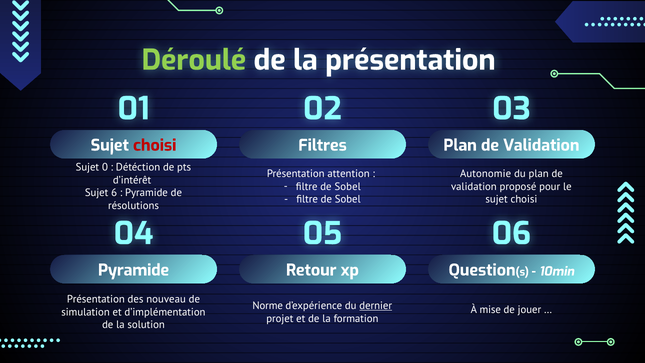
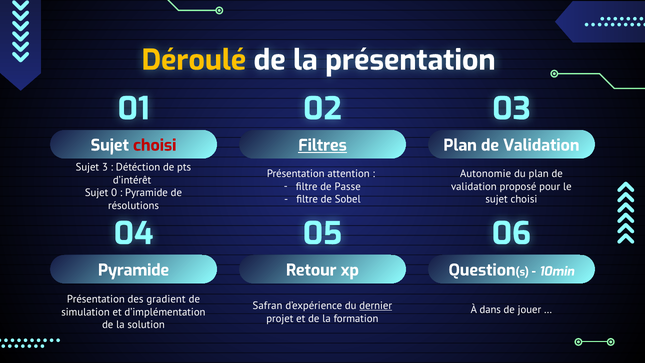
Déroulé colour: light green -> yellow (194, 60)
Filtres underline: none -> present (323, 145)
0: 0 -> 3 (105, 167)
Sobel: Sobel -> Passe (348, 186)
6: 6 -> 0 (114, 193)
nouveau: nouveau -> gradient (166, 299)
Norme: Norme -> Safran (268, 305)
mise: mise -> dans (490, 310)
